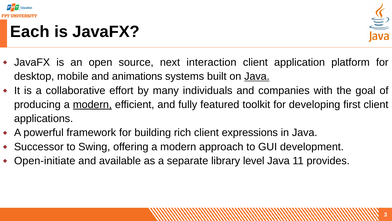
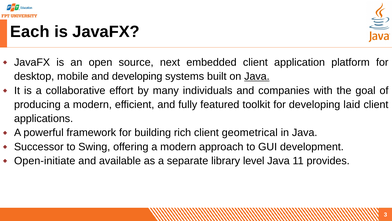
interaction: interaction -> embedded (211, 62)
and animations: animations -> developing (137, 76)
modern underline: present -> none (92, 104)
first: first -> laid (352, 104)
expressions: expressions -> geometrical (250, 132)
